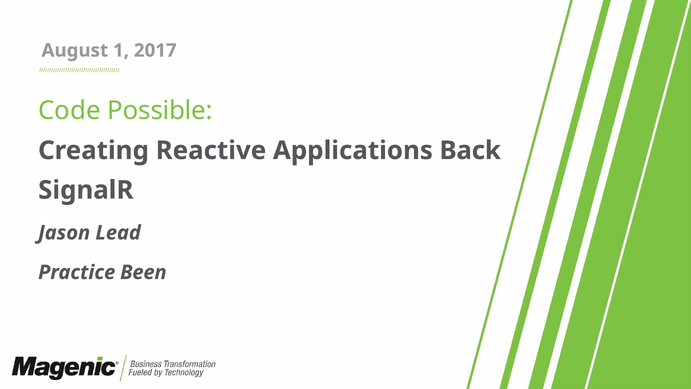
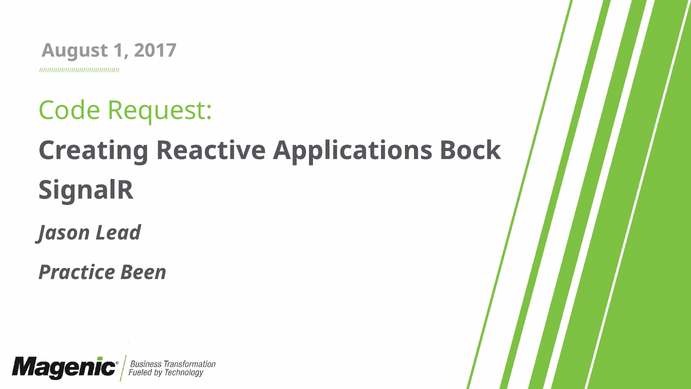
Possible: Possible -> Request (160, 111)
Back: Back -> Bock (470, 150)
